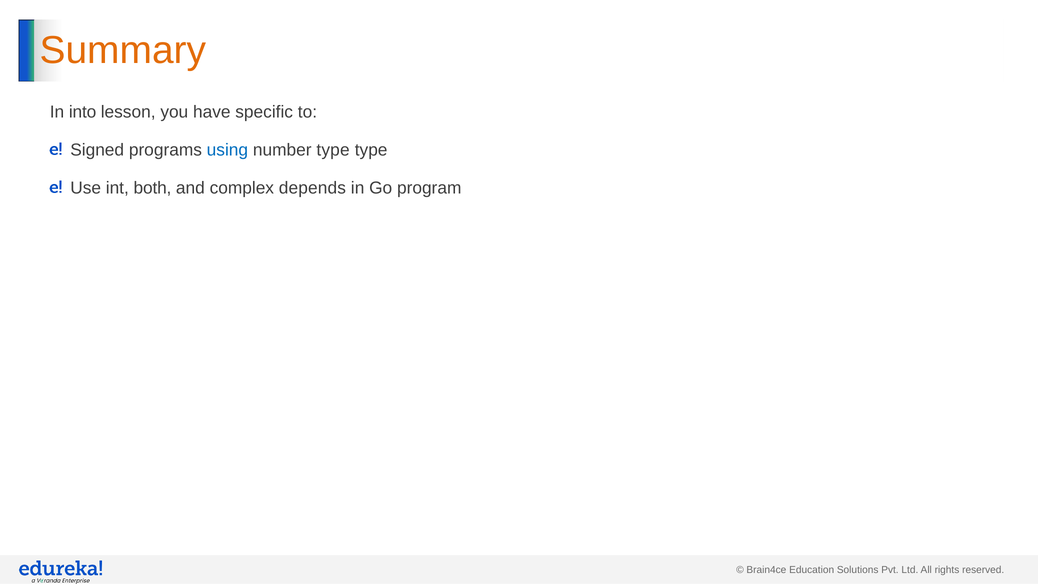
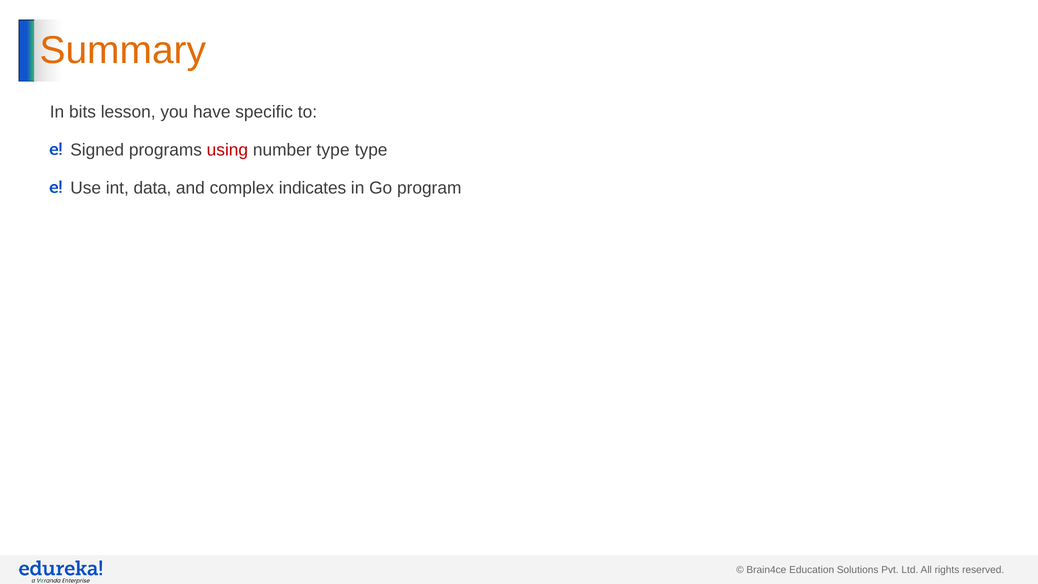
into: into -> bits (82, 112)
using colour: blue -> red (227, 150)
both: both -> data (152, 188)
depends: depends -> indicates (313, 188)
